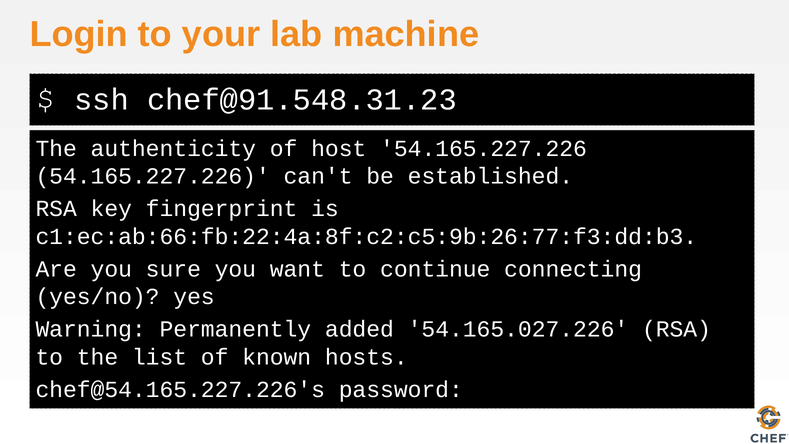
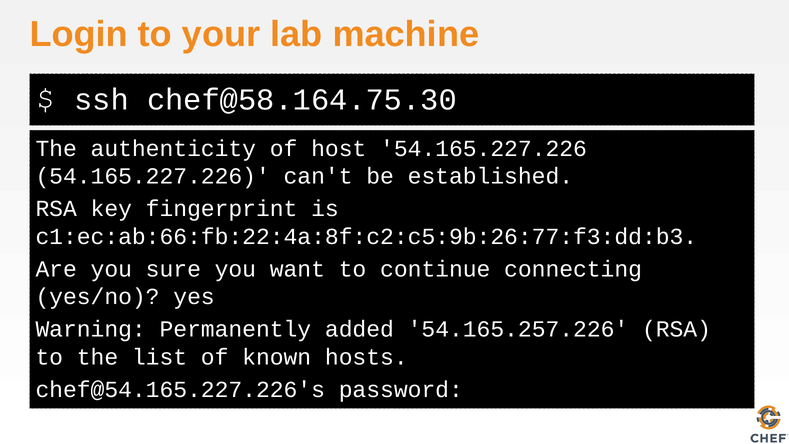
chef@91.548.31.23: chef@91.548.31.23 -> chef@58.164.75.30 (302, 100)
54.165.027.226: 54.165.027.226 -> 54.165.257.226 (518, 329)
